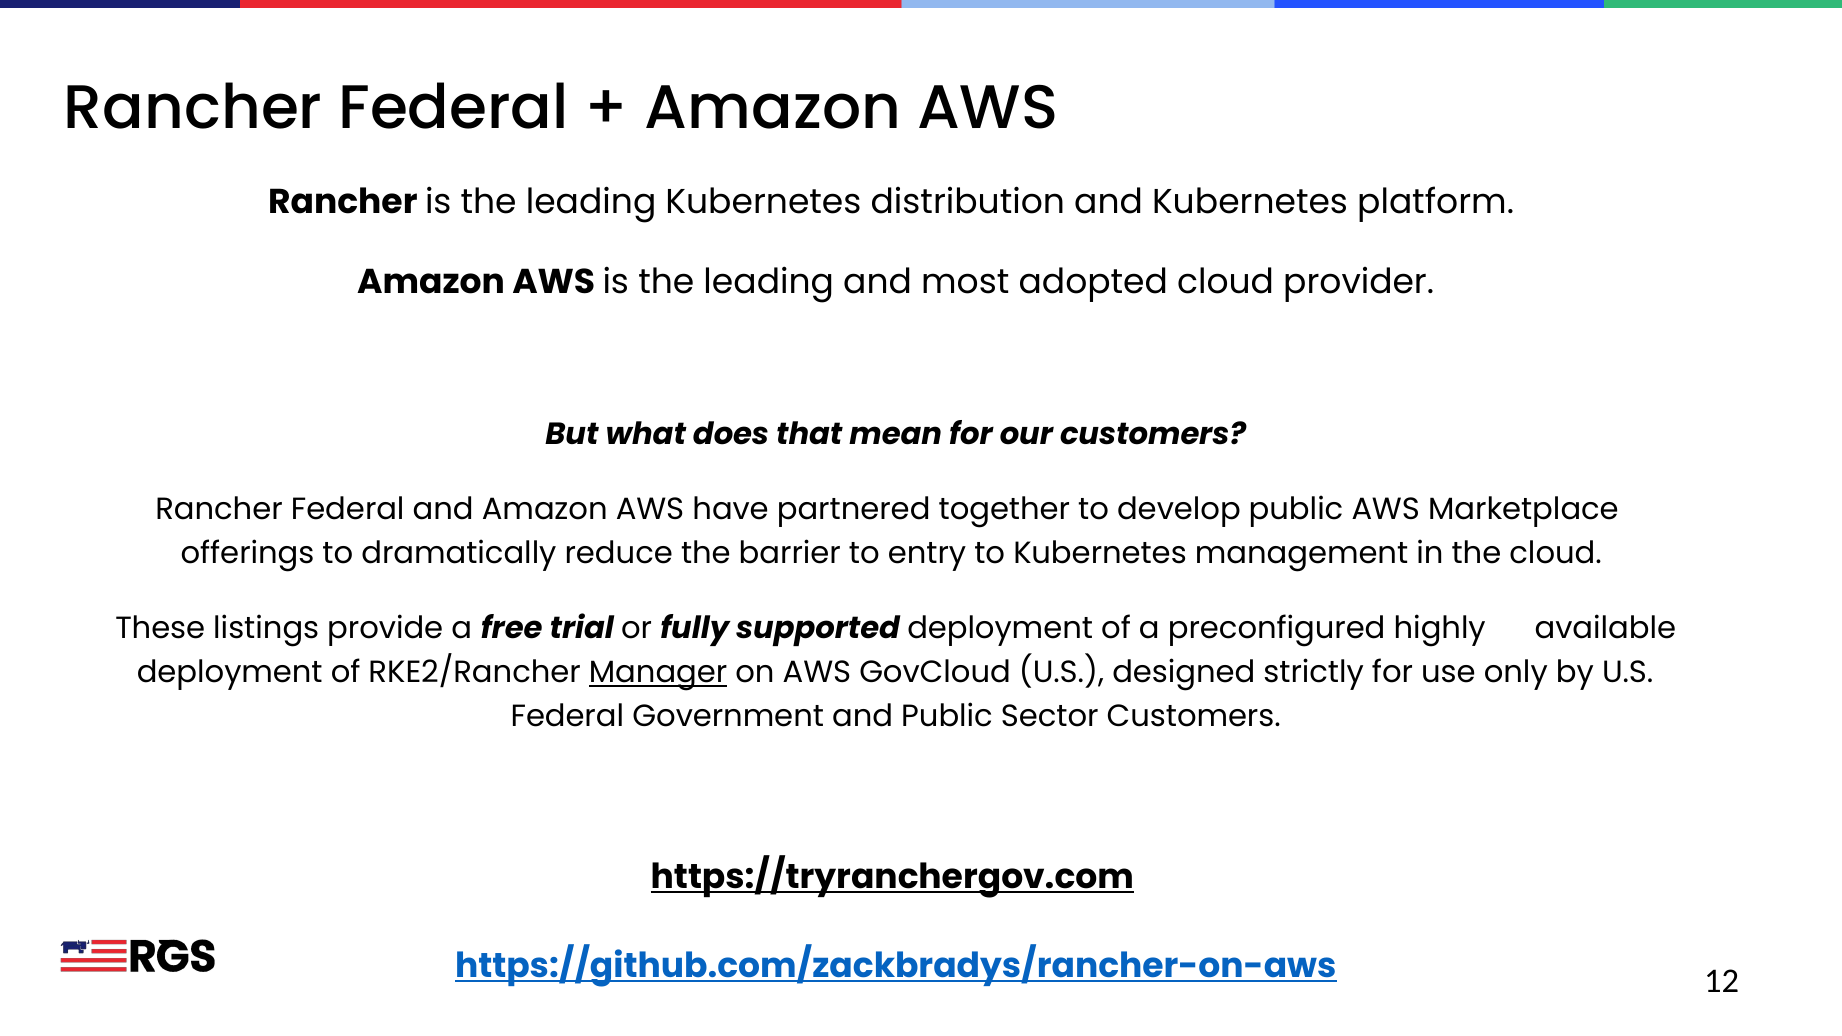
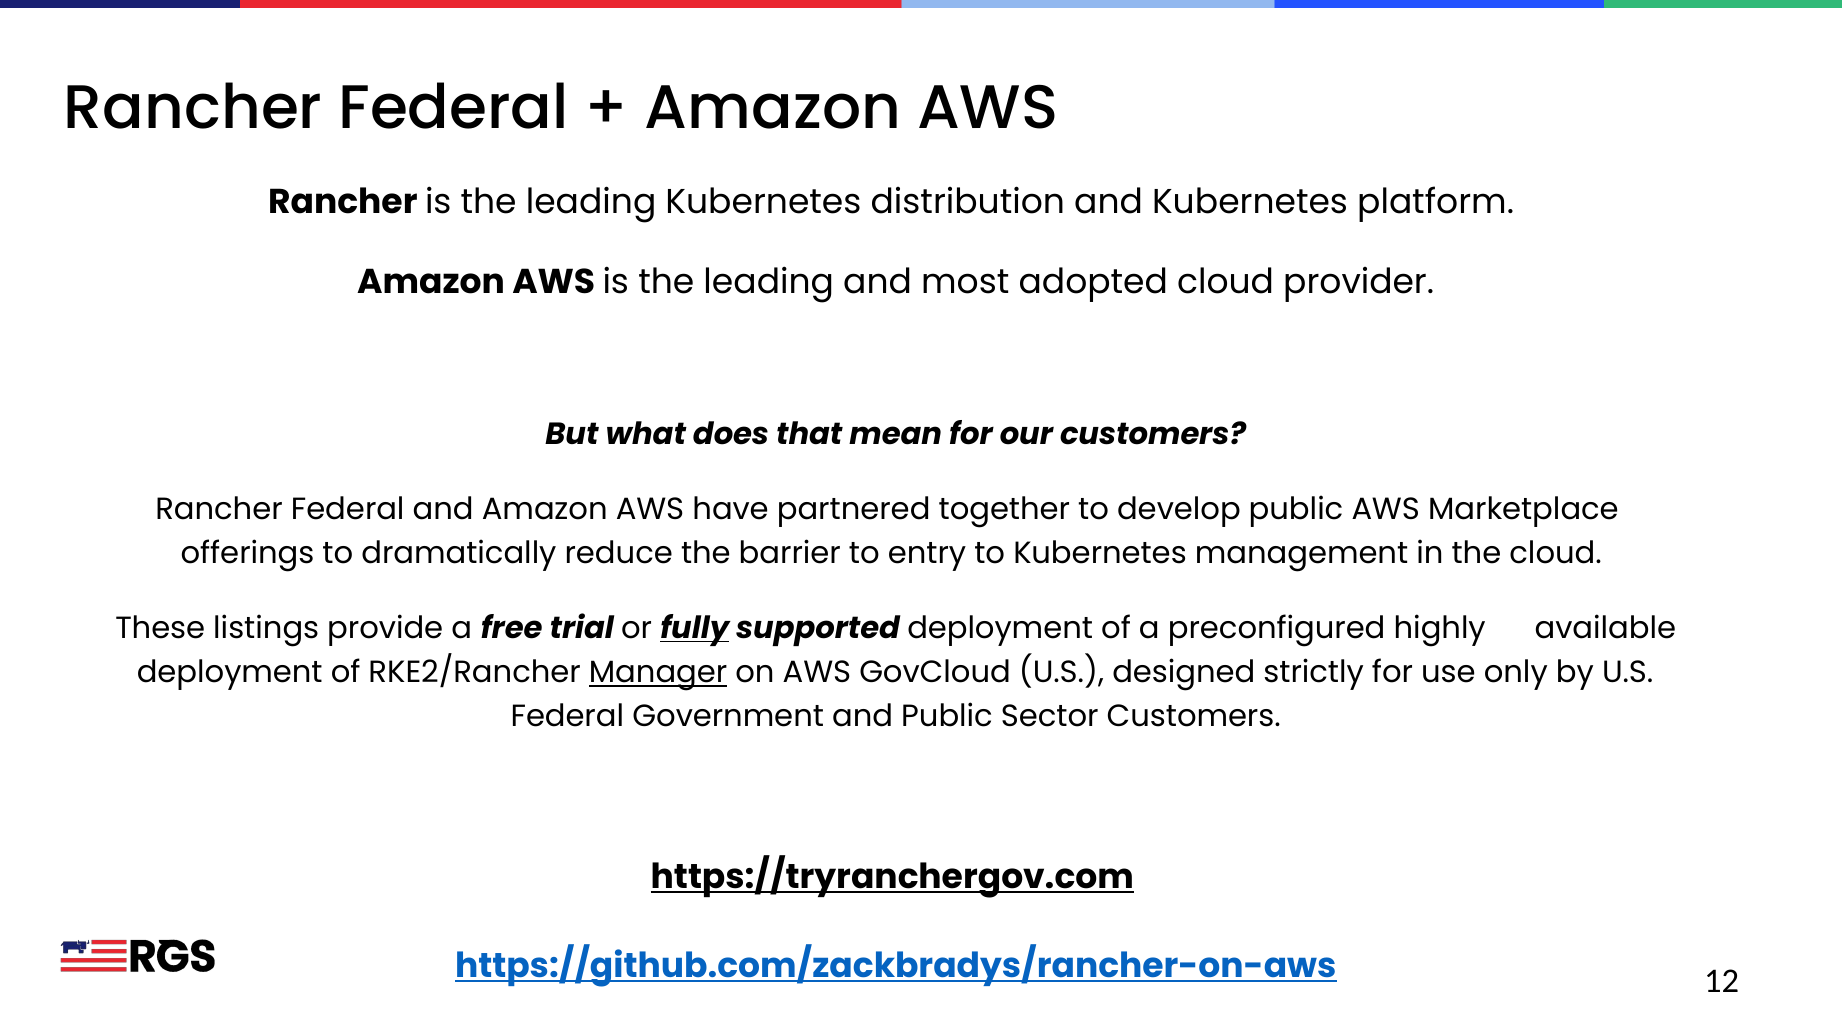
fully underline: none -> present (695, 628)
